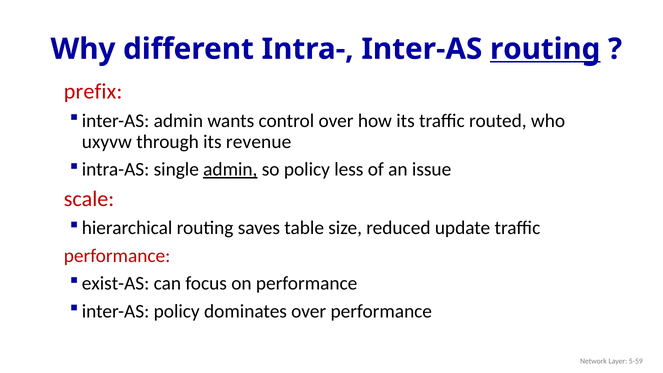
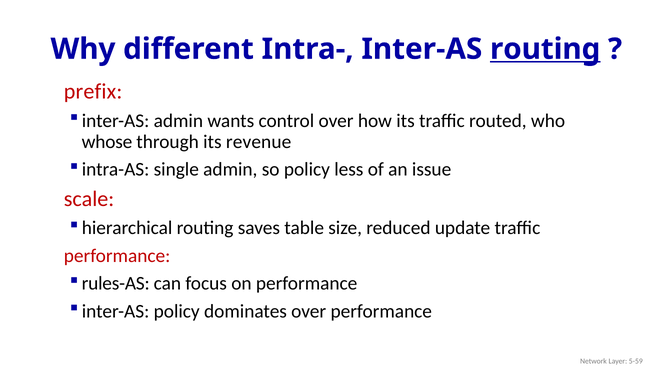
uxyvw: uxyvw -> whose (107, 142)
admin underline: present -> none (230, 169)
exist-AS: exist-AS -> rules-AS (116, 284)
